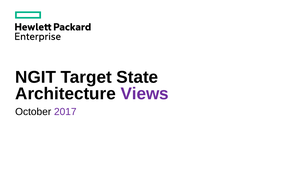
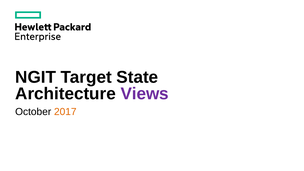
2017 colour: purple -> orange (65, 112)
